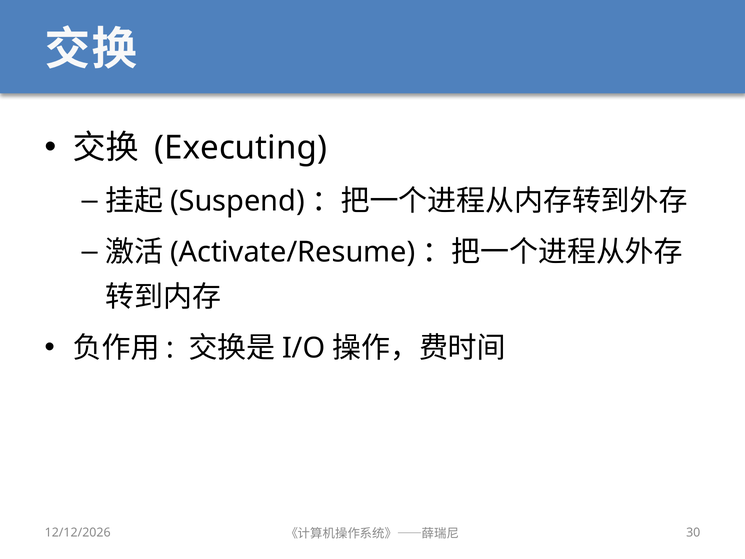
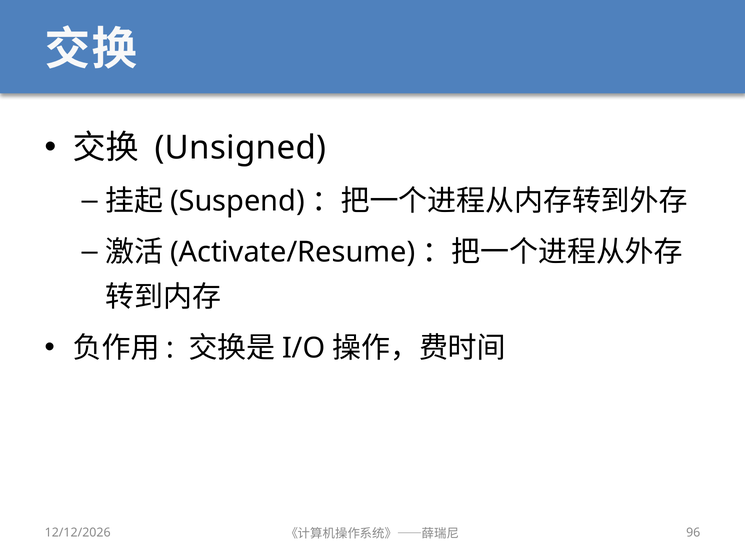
Executing: Executing -> Unsigned (240, 148)
30: 30 -> 96 (693, 533)
